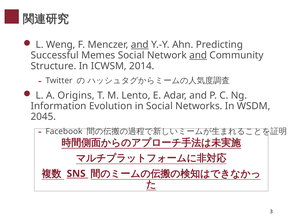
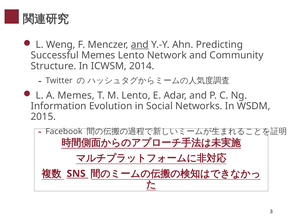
Memes Social: Social -> Lento (131, 55)
and underline: present -> none (198, 55)
A Origins: Origins -> Memes (76, 95)
2045: 2045 -> 2015 (43, 117)
